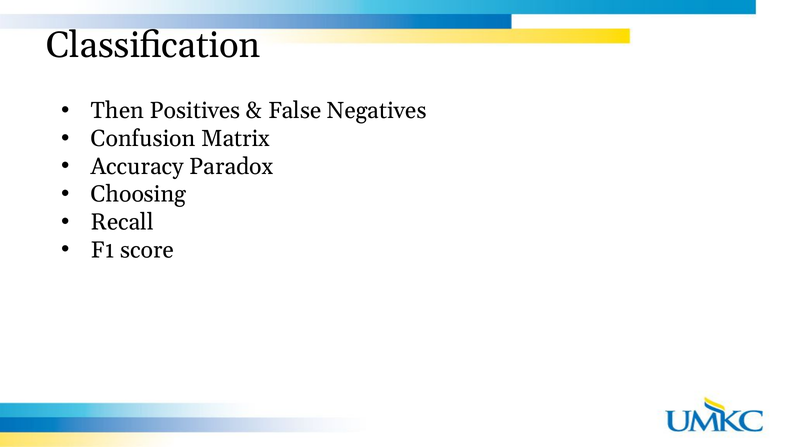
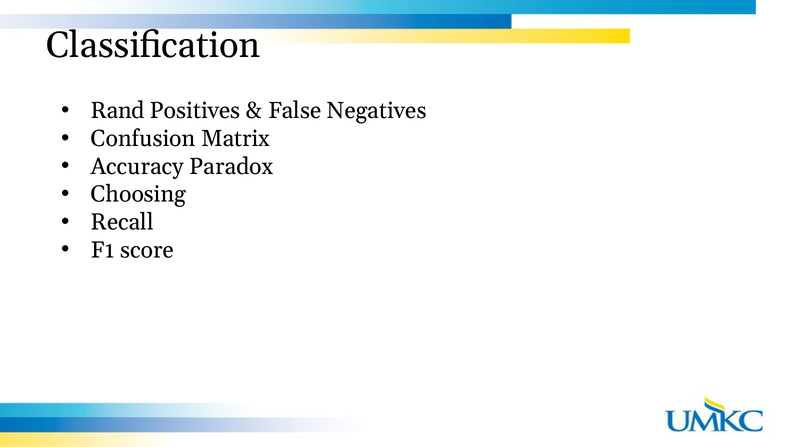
Then: Then -> Rand (118, 111)
